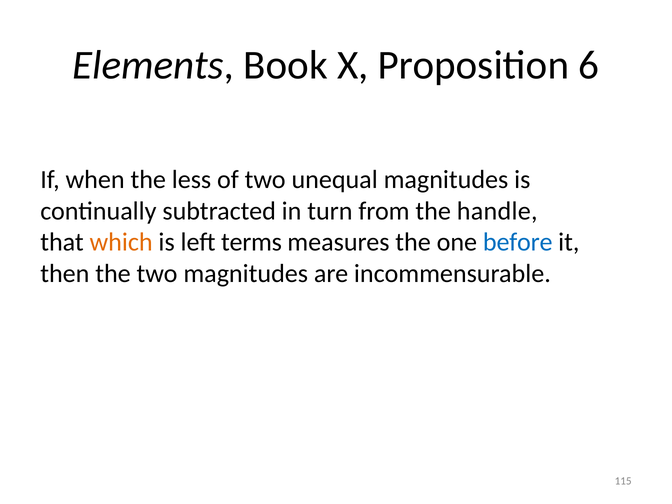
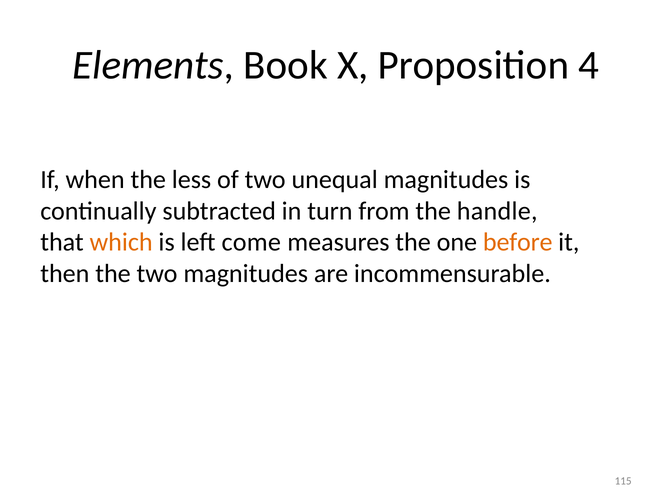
6: 6 -> 4 (589, 65)
terms: terms -> come (251, 242)
before colour: blue -> orange (518, 242)
